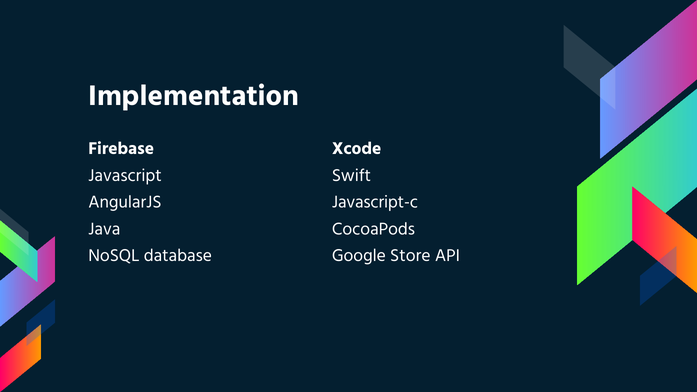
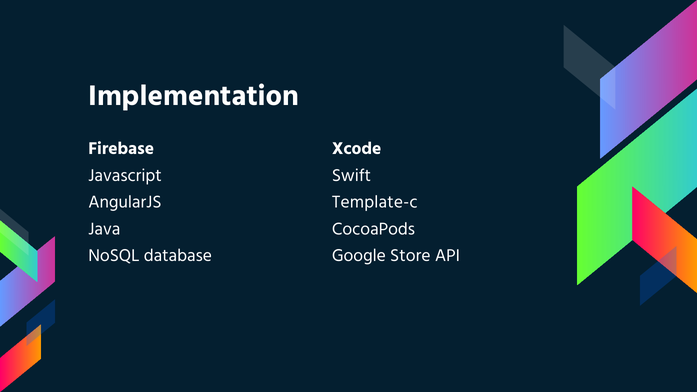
Javascript-c: Javascript-c -> Template-c (375, 202)
